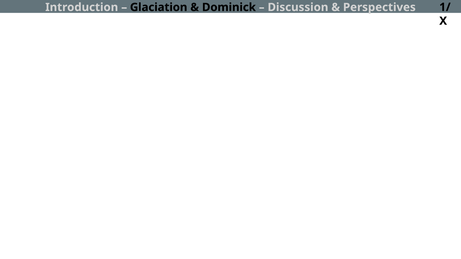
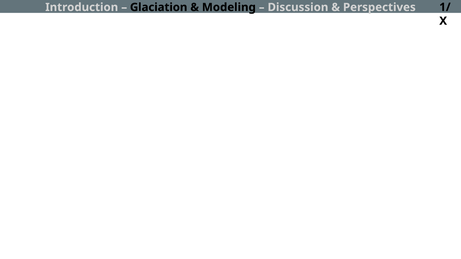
Dominick: Dominick -> Modeling (229, 7)
